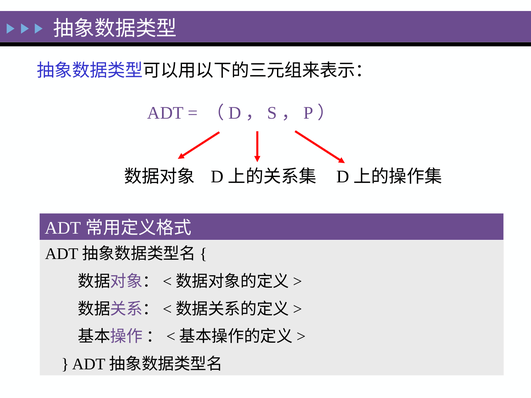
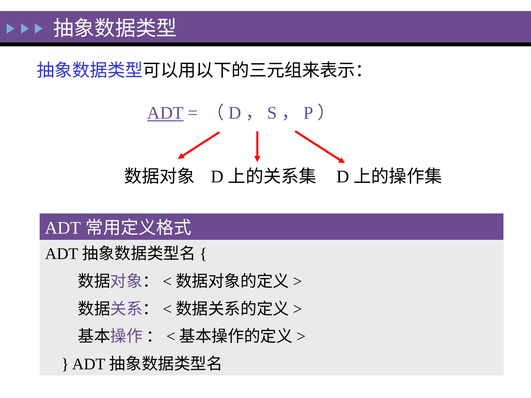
ADT underline: none -> present (165, 113)
